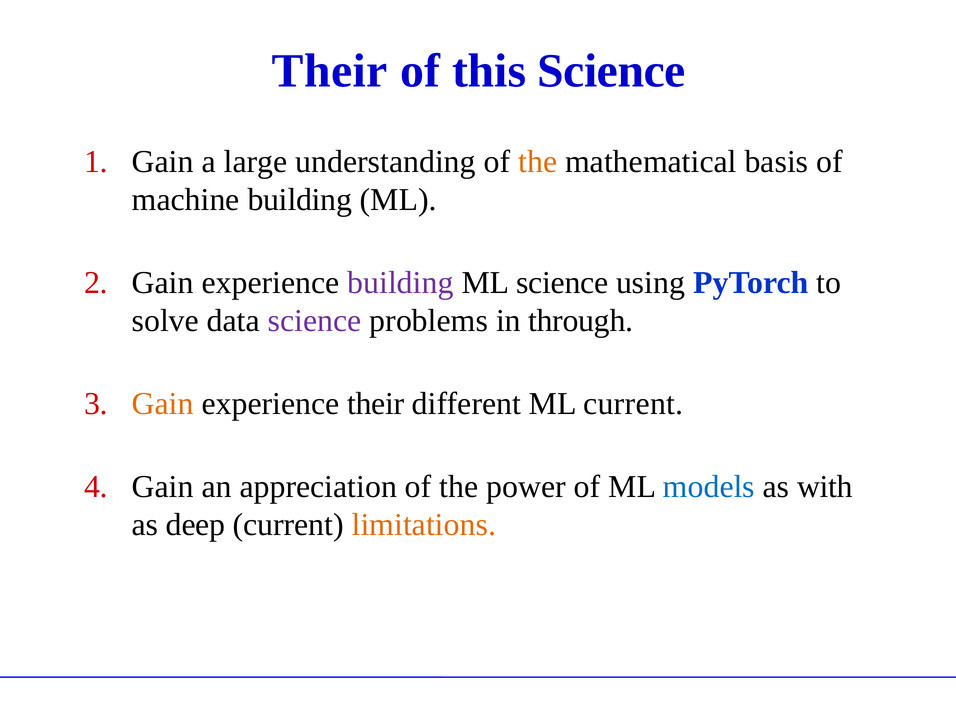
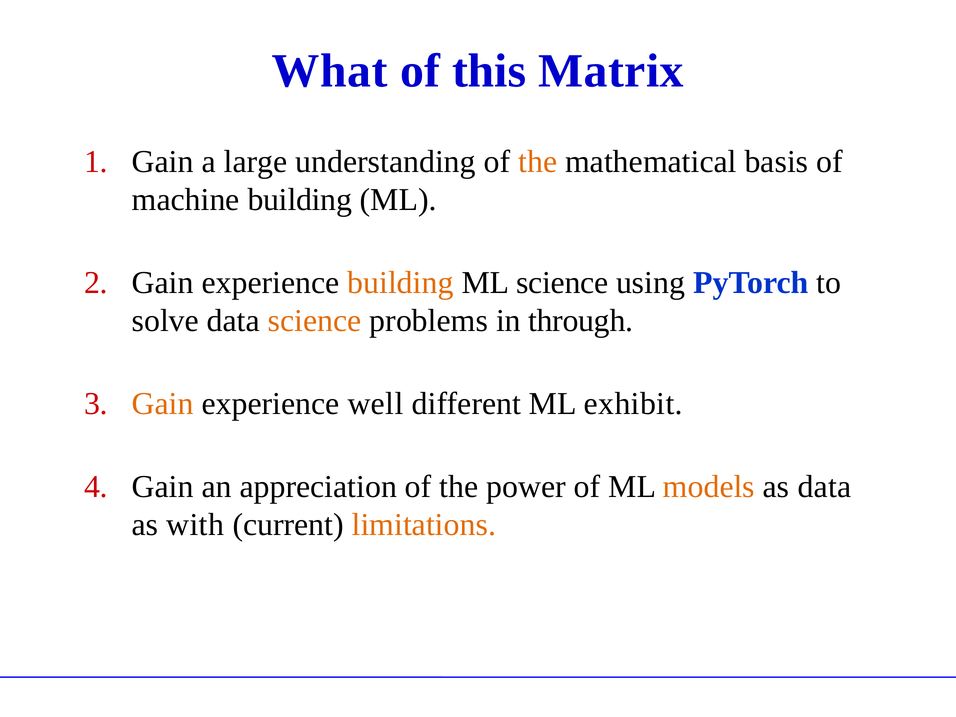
Their: Their -> What (330, 71)
this Science: Science -> Matrix (611, 71)
building colour: purple -> orange (400, 283)
science colour: purple -> orange (315, 321)
experience their: their -> well (376, 404)
ML current: current -> exhibit (633, 404)
models colour: blue -> orange (709, 487)
as with: with -> data (825, 487)
deep: deep -> with (195, 525)
